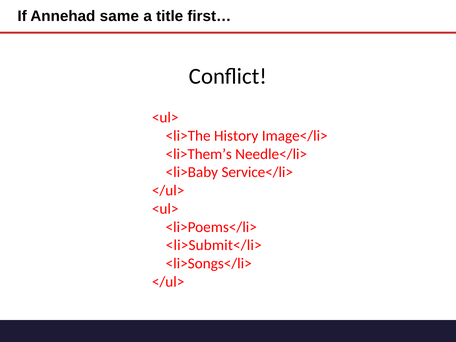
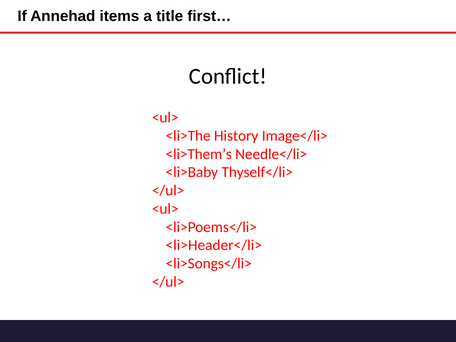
same: same -> items (119, 16)
Service</li>: Service</li> -> Thyself</li> (257, 172)
<li>Submit</li>: <li>Submit</li> -> <li>Header</li> (214, 245)
